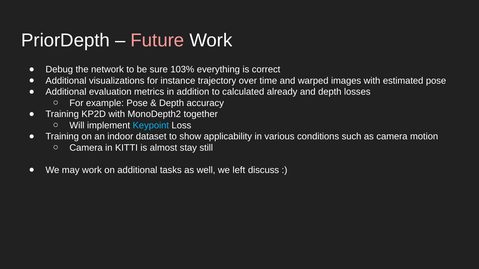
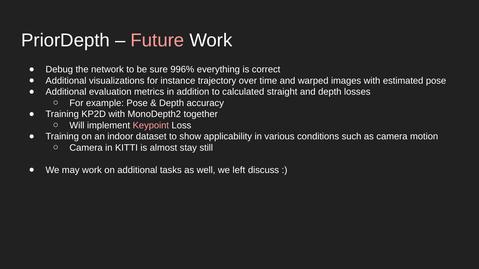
103%: 103% -> 996% (182, 70)
already: already -> straight (282, 92)
Keypoint colour: light blue -> pink (151, 126)
